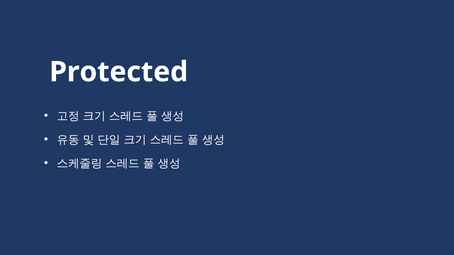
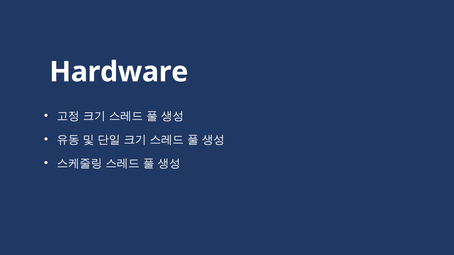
Protected: Protected -> Hardware (119, 72)
